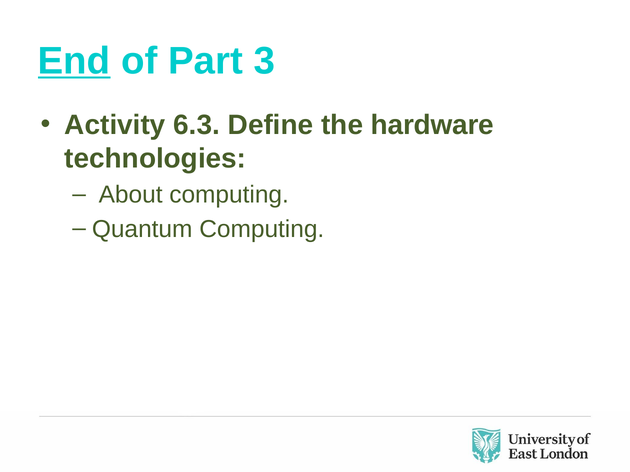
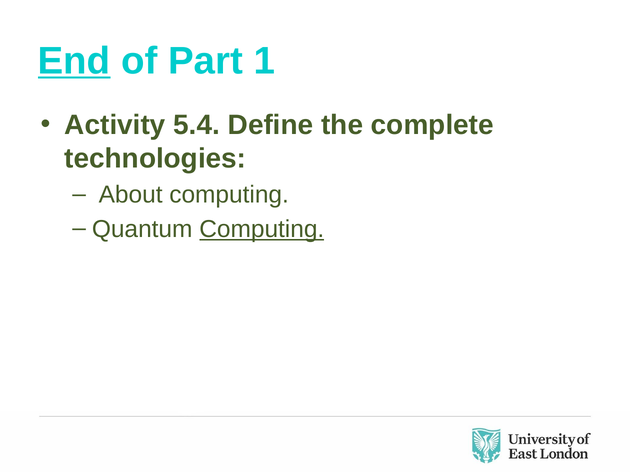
3: 3 -> 1 (264, 61)
6.3: 6.3 -> 5.4 (197, 125)
hardware: hardware -> complete (432, 125)
Computing underline: none -> present (262, 229)
